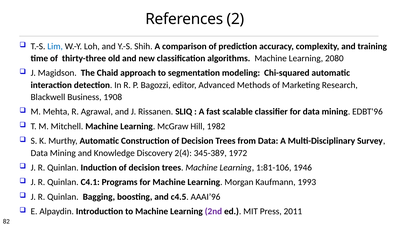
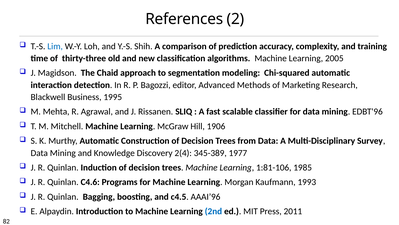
2080: 2080 -> 2005 (334, 58)
1908: 1908 -> 1995 (113, 97)
1982: 1982 -> 1906 (216, 126)
1972: 1972 -> 1977 (238, 153)
1946: 1946 -> 1985 (303, 167)
C4.1: C4.1 -> C4.6 (90, 182)
2nd colour: purple -> blue (213, 211)
